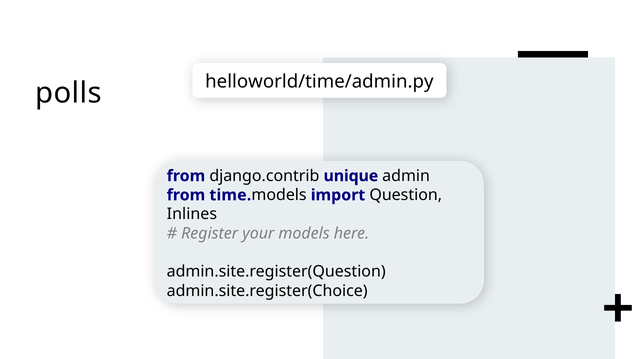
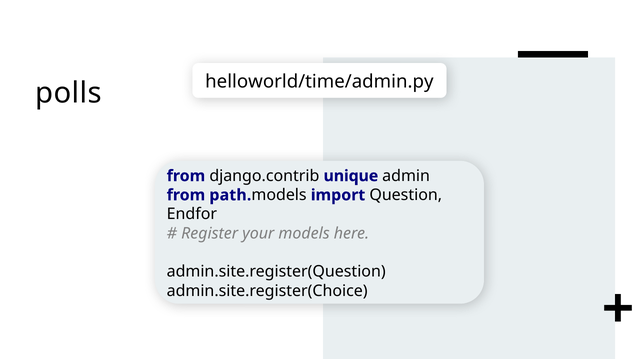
time: time -> path (230, 195)
Inlines: Inlines -> Endfor (192, 214)
